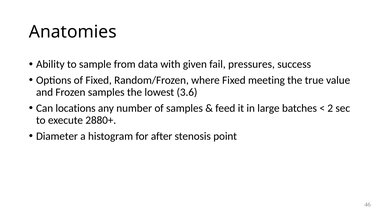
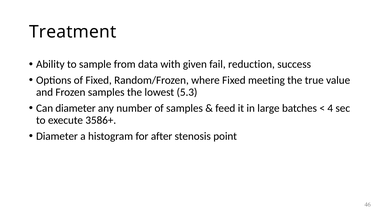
Anatomies: Anatomies -> Treatment (73, 32)
pressures: pressures -> reduction (251, 64)
3.6: 3.6 -> 5.3 (187, 92)
Can locations: locations -> diameter (76, 108)
2: 2 -> 4 (330, 108)
2880+: 2880+ -> 3586+ (101, 120)
